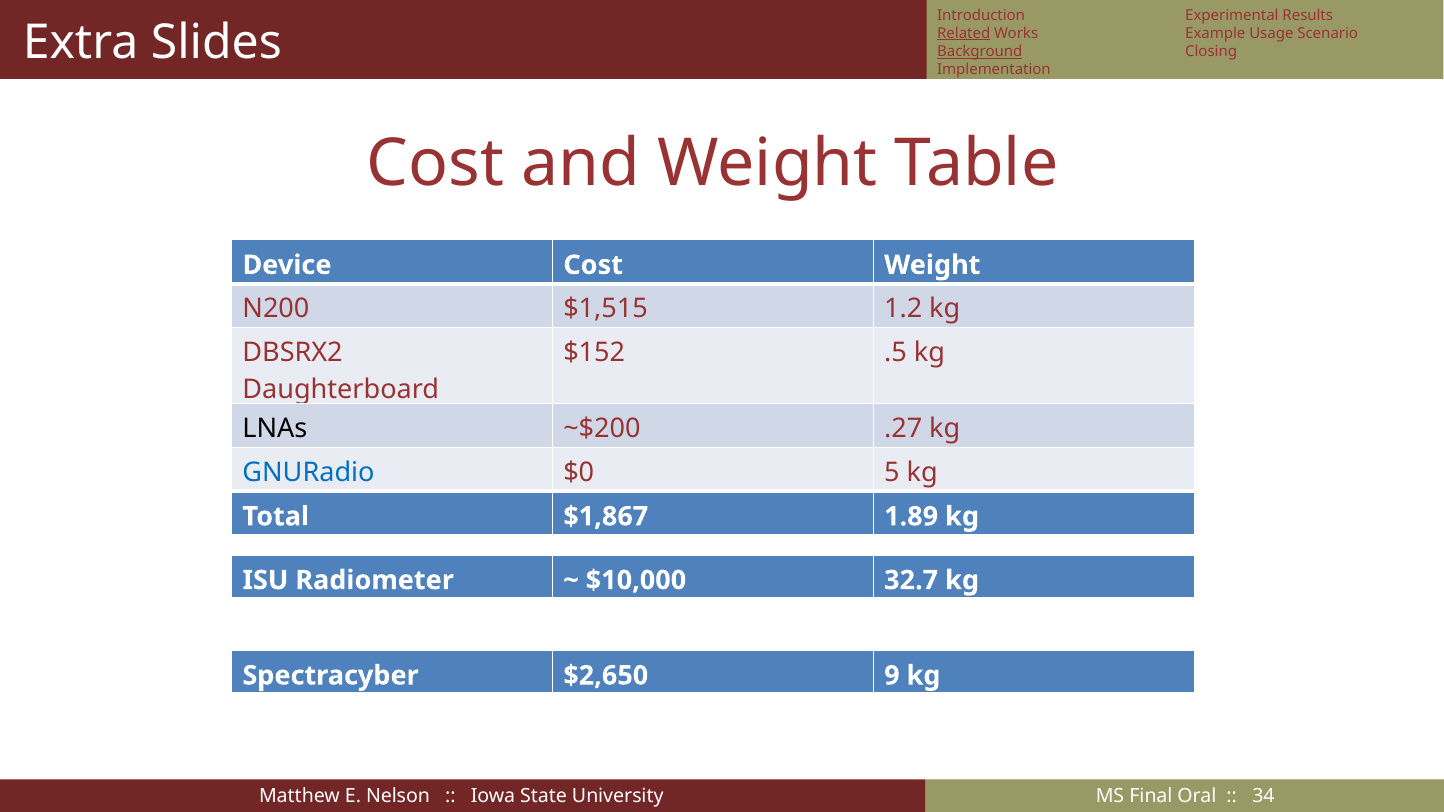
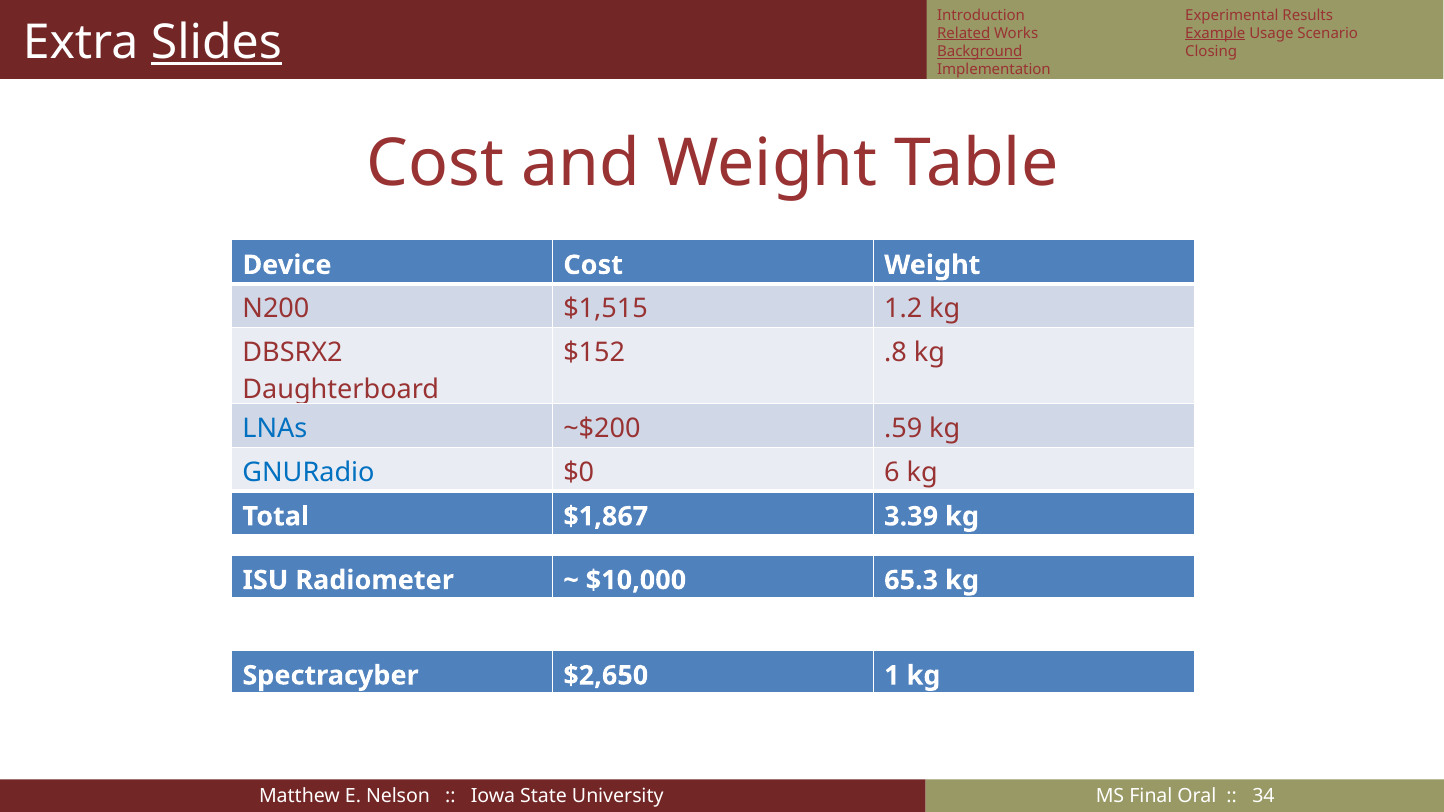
Example underline: none -> present (1215, 33)
Slides underline: none -> present (216, 43)
.5: .5 -> .8 (896, 353)
LNAs colour: black -> blue (275, 429)
.27: .27 -> .59 (903, 429)
5: 5 -> 6 (892, 473)
1.89: 1.89 -> 3.39 (911, 517)
32.7: 32.7 -> 65.3 (911, 580)
9: 9 -> 1 (892, 676)
